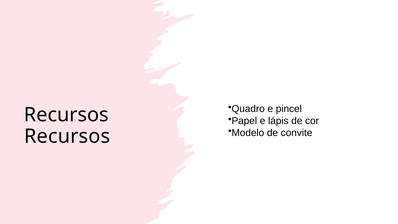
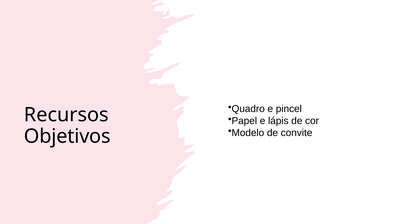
Recursos: Recursos -> Objetivos (67, 136)
